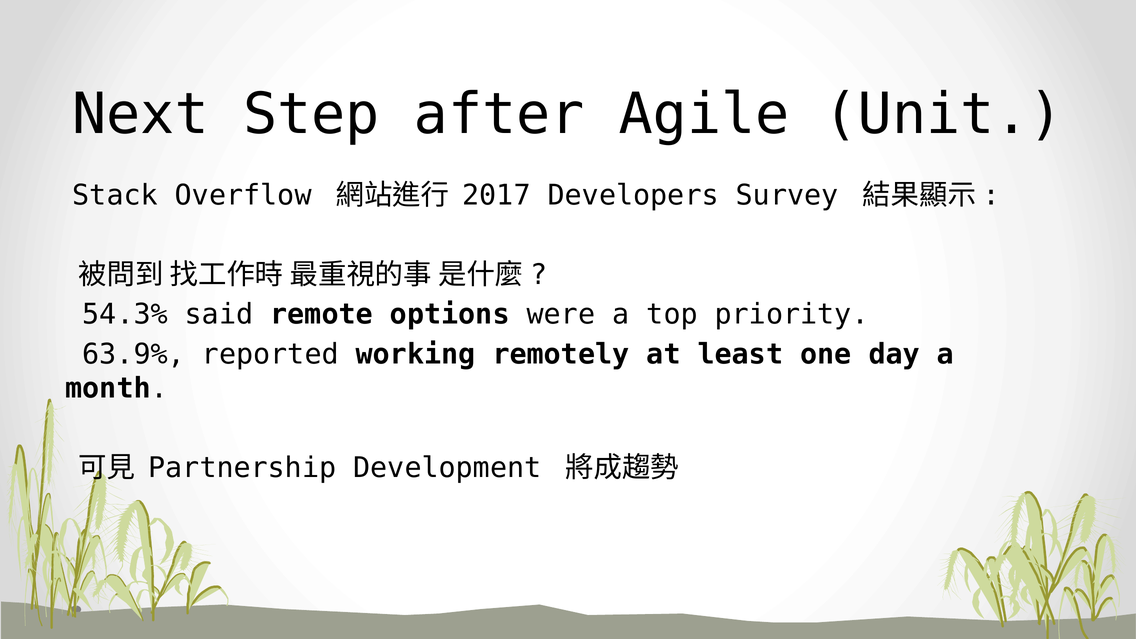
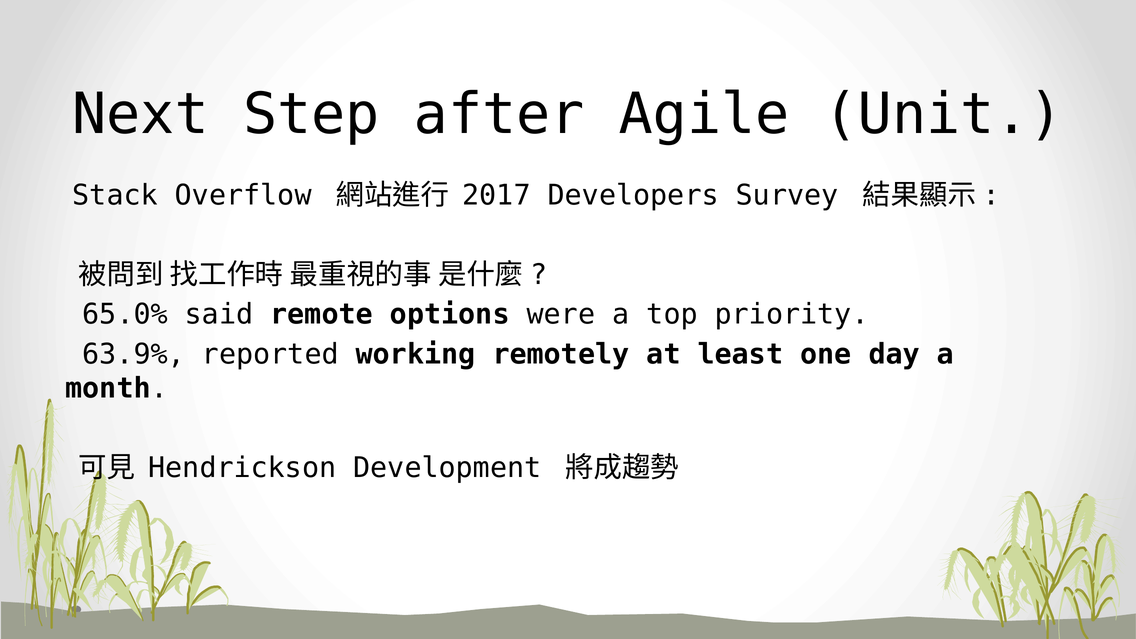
54.3%: 54.3% -> 65.0% (125, 315)
Partnership: Partnership -> Hendrickson (242, 468)
